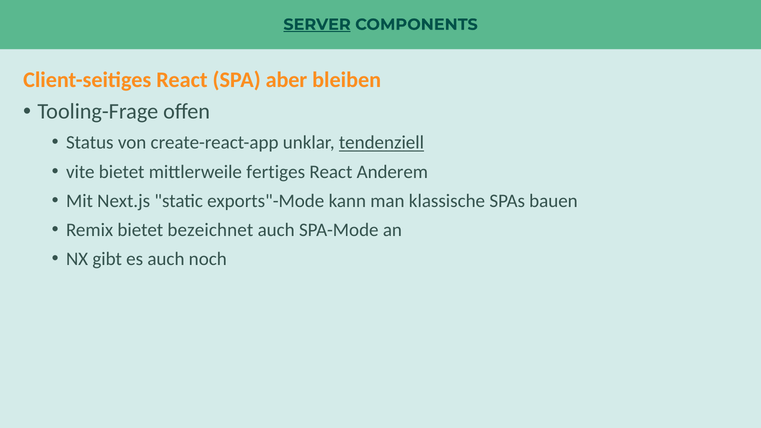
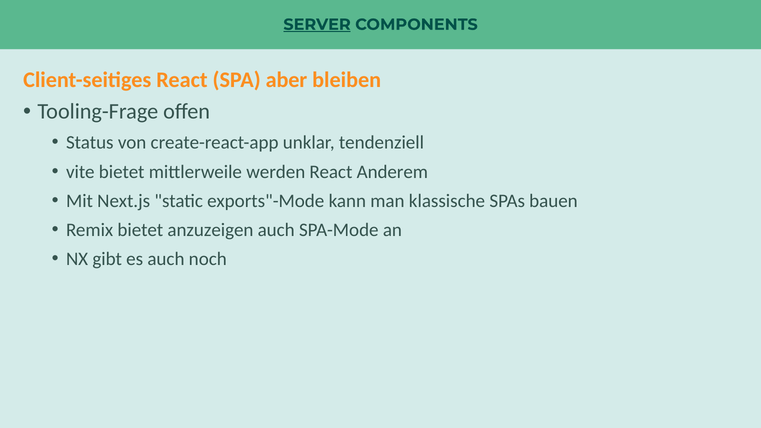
tendenziell underline: present -> none (381, 143)
fertiges: fertiges -> werden (276, 172)
bezeichnet: bezeichnet -> anzuzeigen (210, 230)
